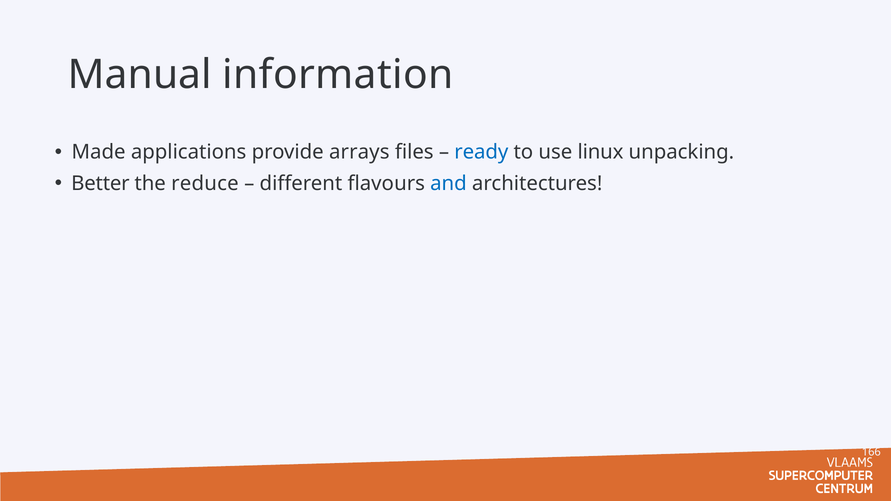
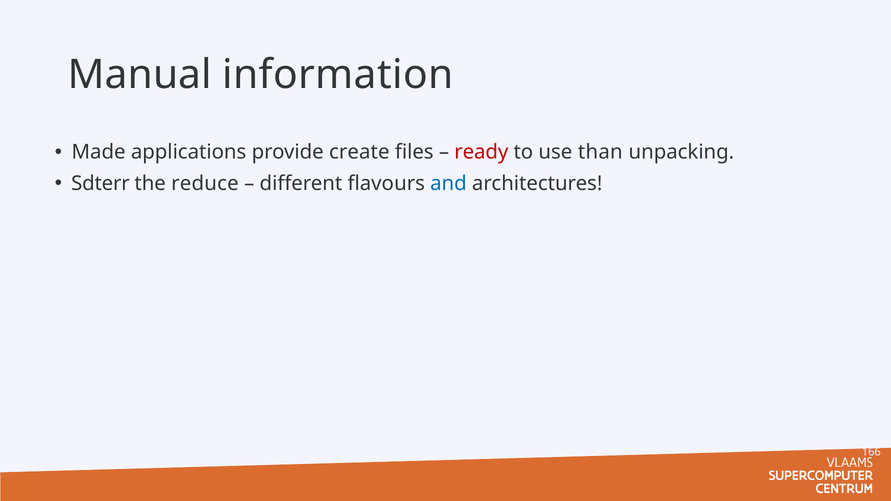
arrays: arrays -> create (359, 152)
ready colour: blue -> red (481, 152)
linux: linux -> than (600, 152)
Better: Better -> Sdterr (100, 184)
